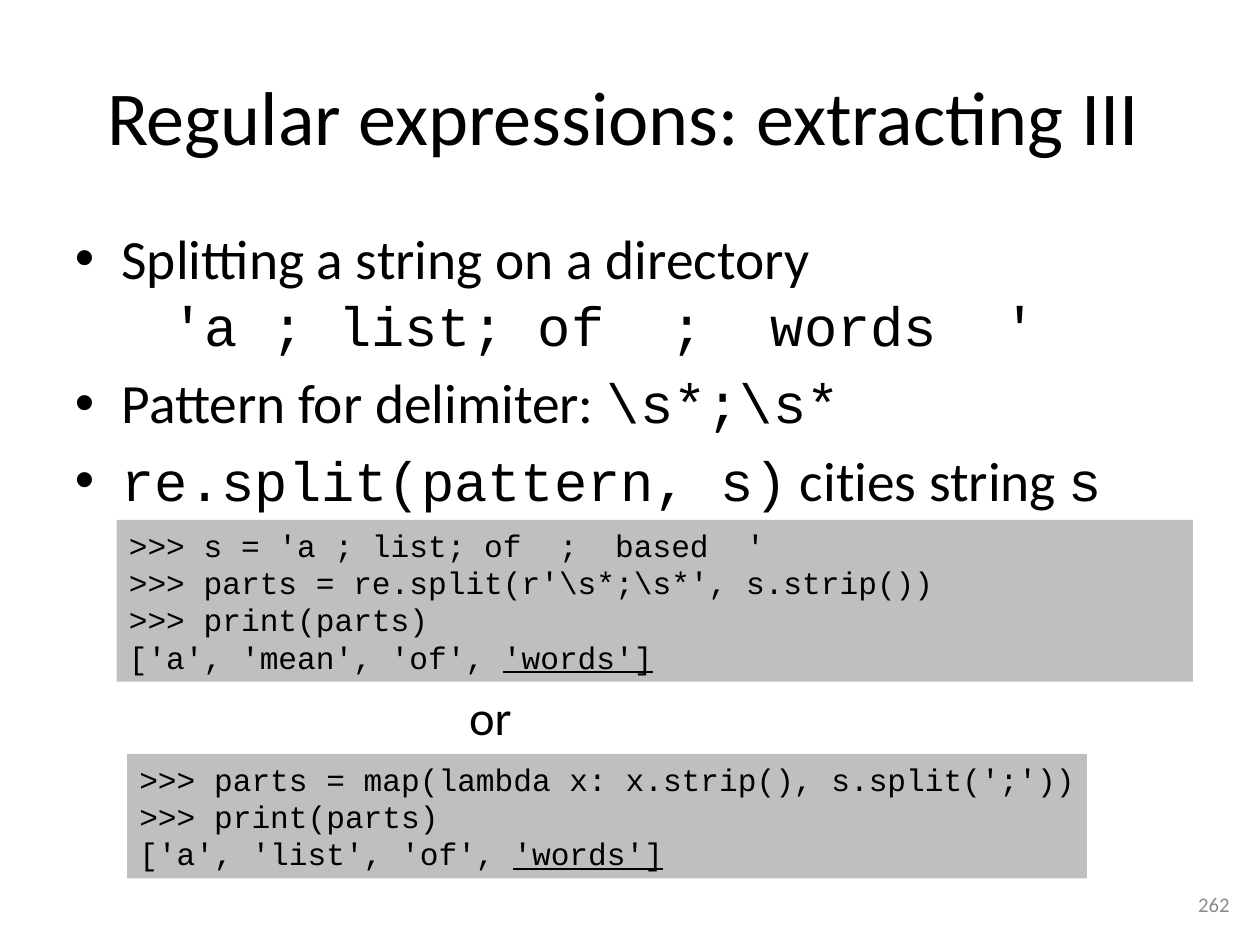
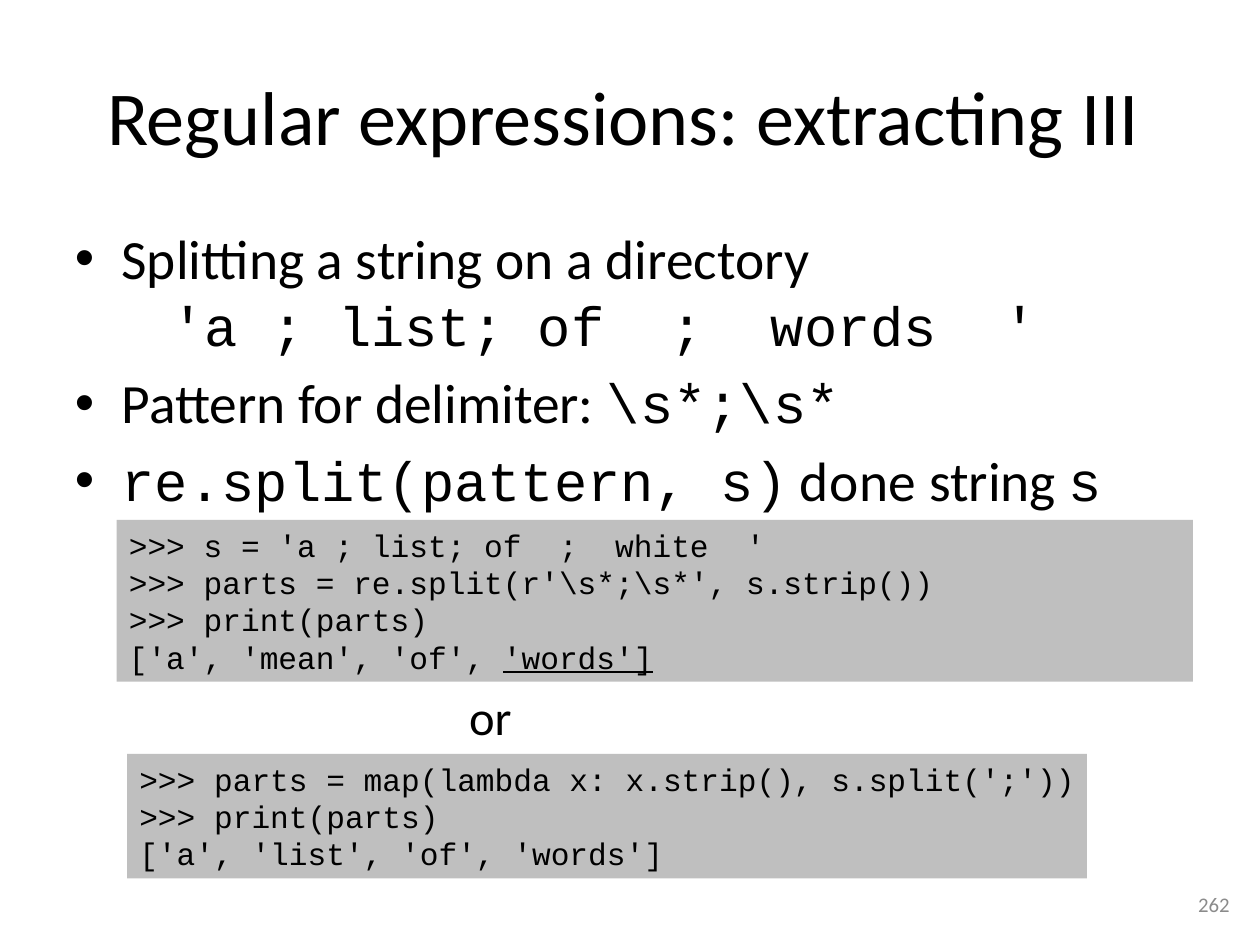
cities: cities -> done (858, 483)
based: based -> white (662, 547)
words underline: present -> none (588, 856)
